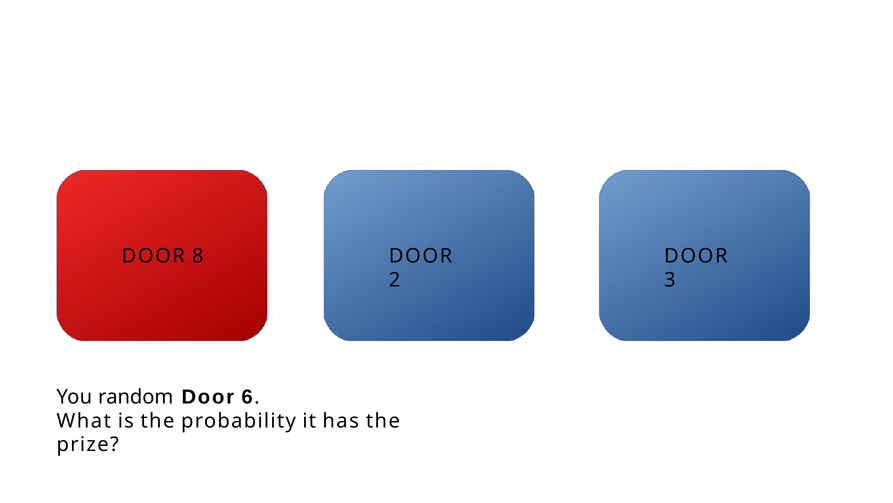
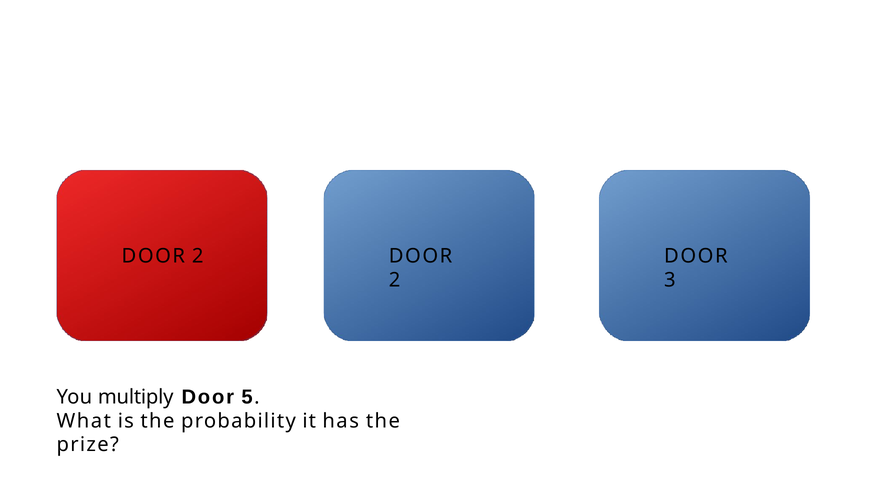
8: 8 -> 2 (198, 256)
random: random -> multiply (136, 396)
Door 6: 6 -> 5 (247, 396)
